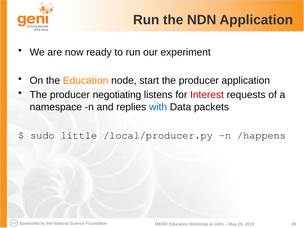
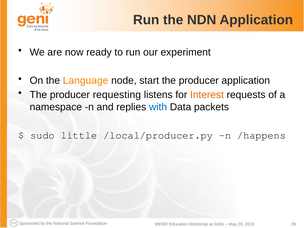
the Education: Education -> Language (86, 81)
negotiating: negotiating -> requesting (117, 95)
Interest colour: red -> orange (207, 95)
